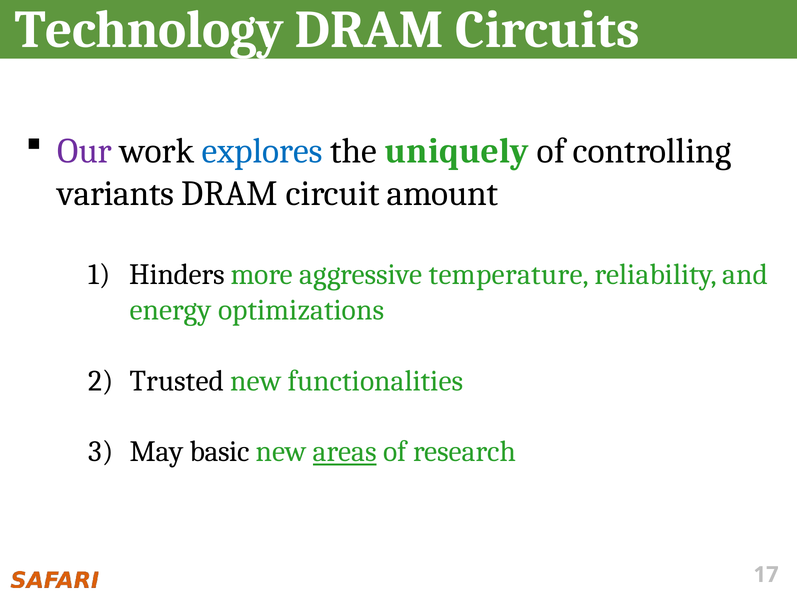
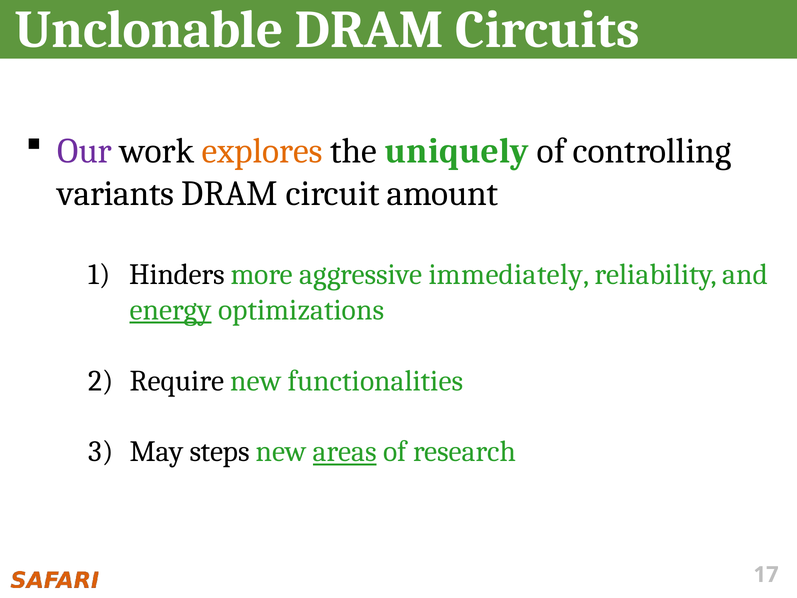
Technology: Technology -> Unclonable (149, 30)
explores colour: blue -> orange (262, 151)
temperature: temperature -> immediately (509, 274)
energy underline: none -> present (171, 310)
Trusted: Trusted -> Require (177, 381)
basic: basic -> steps (220, 452)
